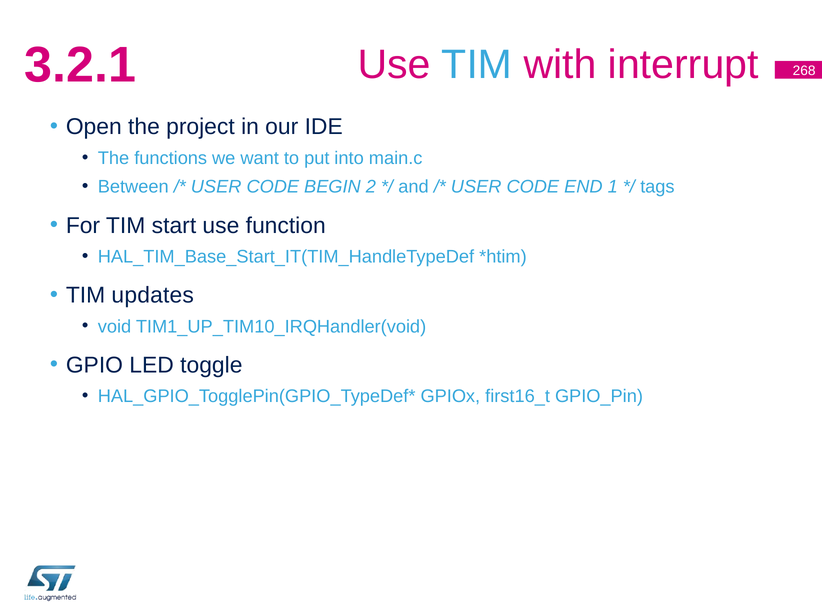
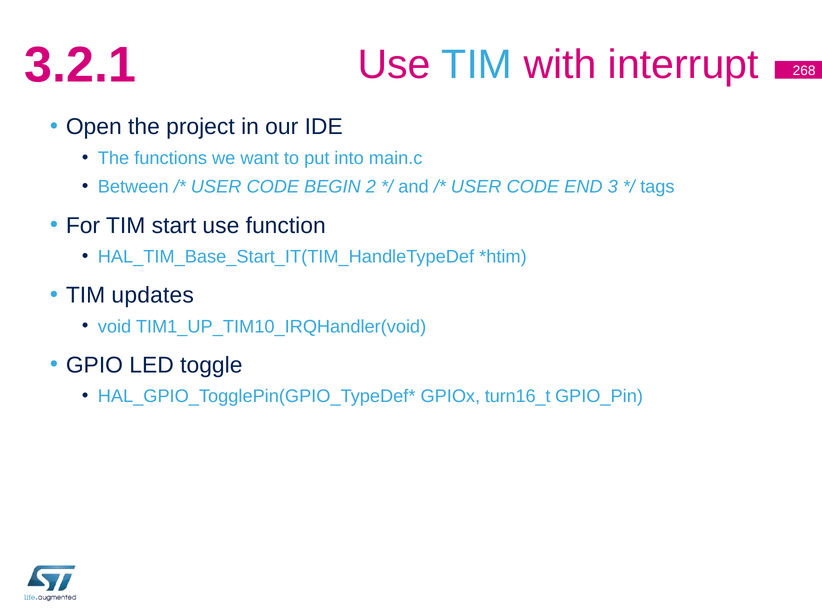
1: 1 -> 3 (613, 187)
first16_t: first16_t -> turn16_t (518, 397)
